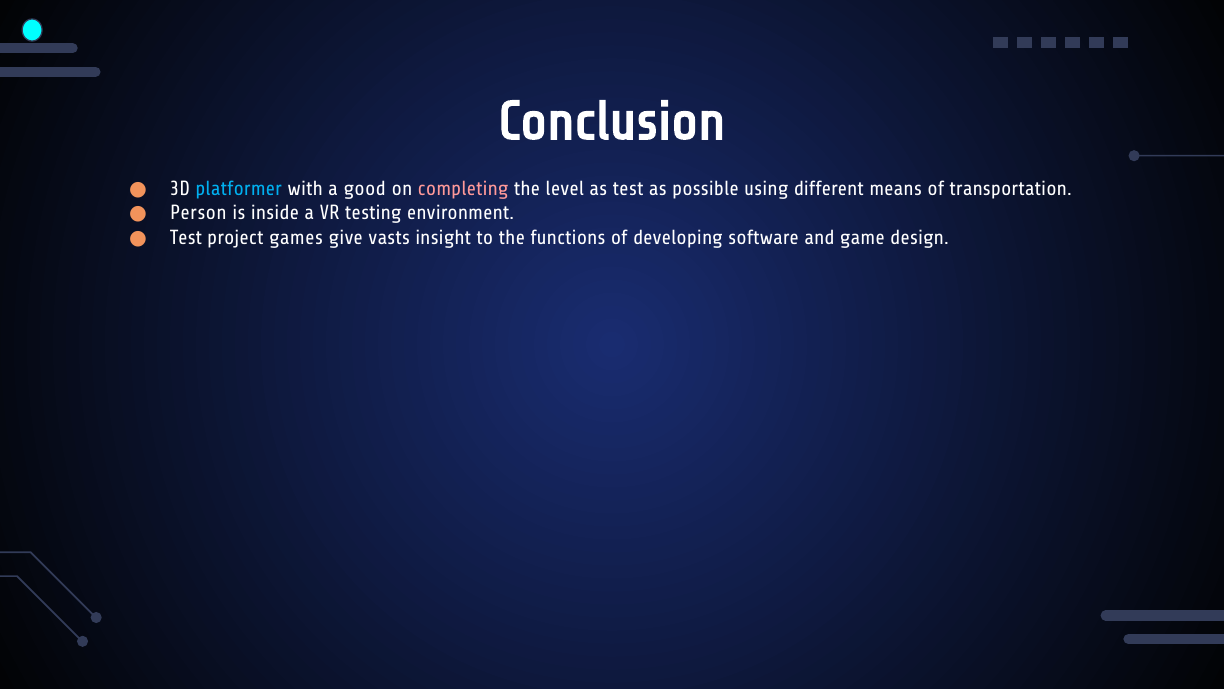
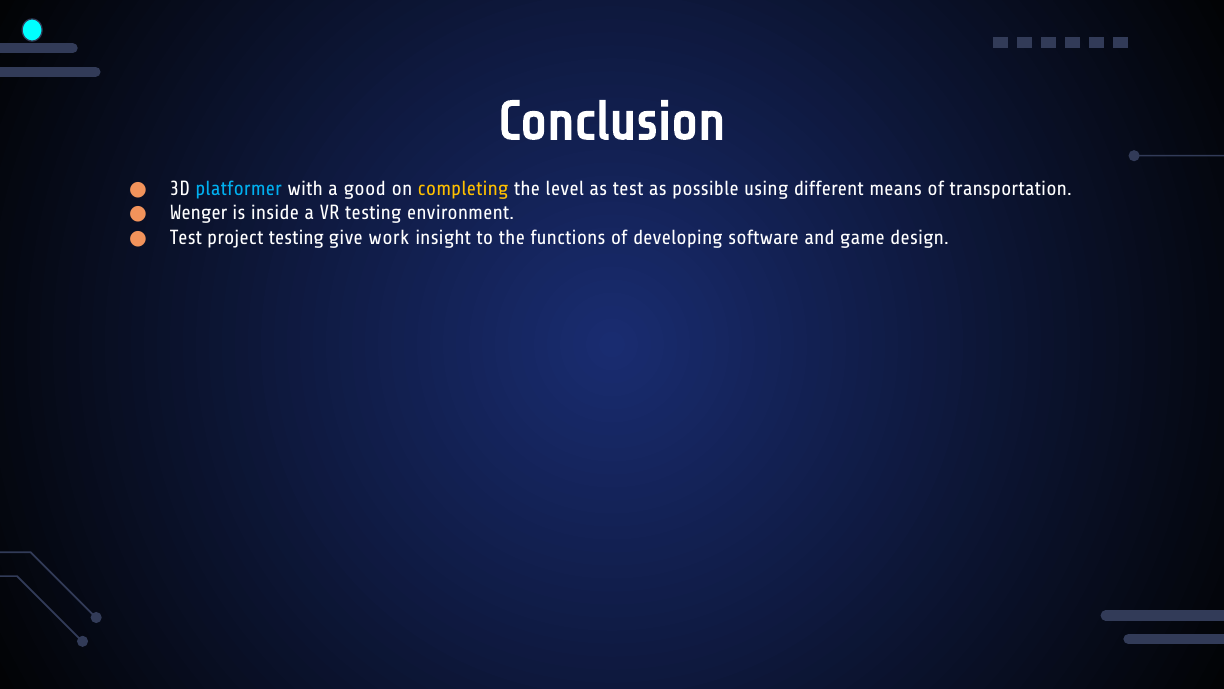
completing colour: pink -> yellow (463, 189)
Person: Person -> Wenger (199, 213)
project games: games -> testing (296, 238)
vasts: vasts -> work (389, 238)
